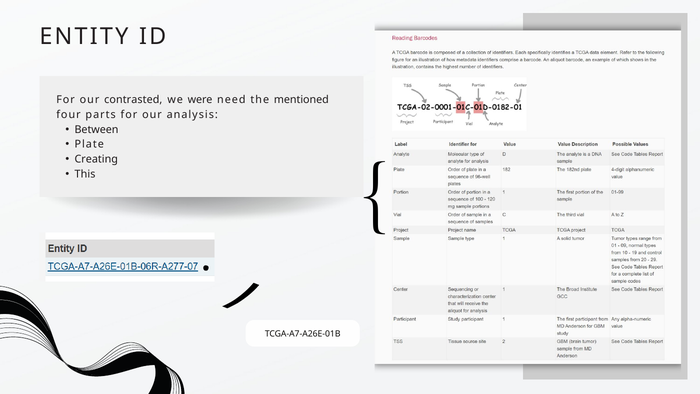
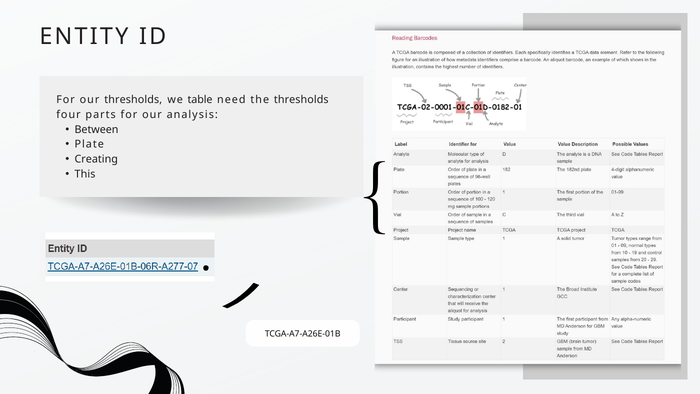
our contrasted: contrasted -> thresholds (133, 100)
were: were -> table (200, 100)
the mentioned: mentioned -> thresholds (301, 100)
